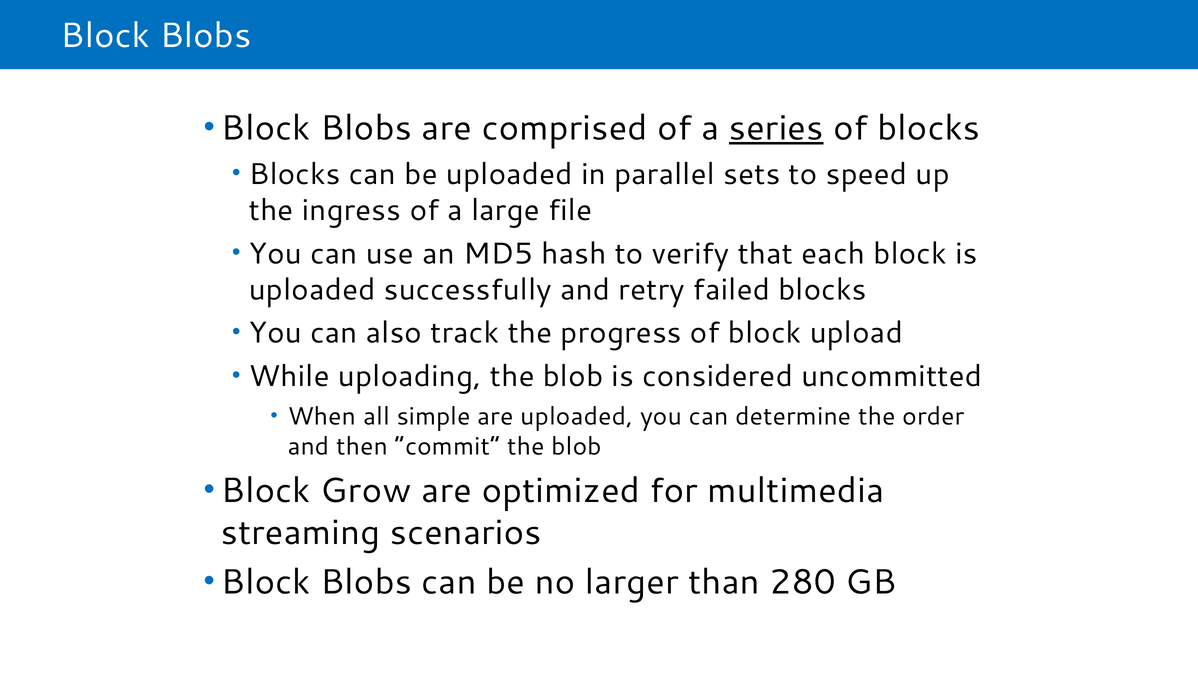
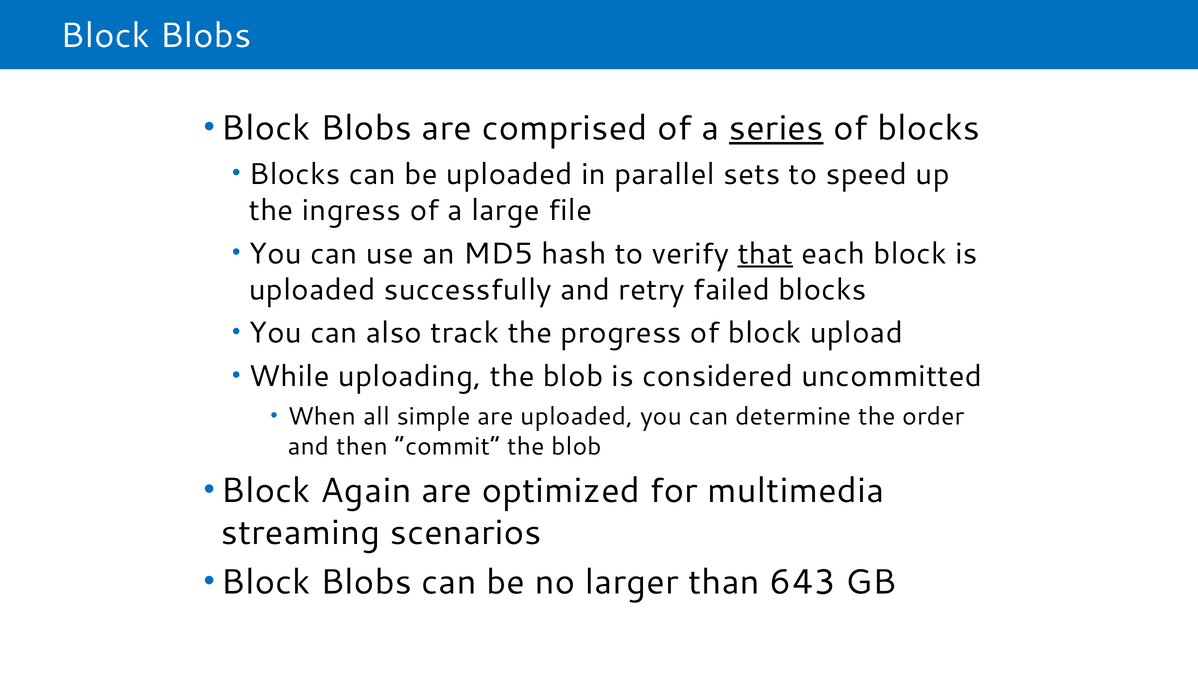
that underline: none -> present (765, 254)
Grow: Grow -> Again (366, 491)
280: 280 -> 643 (803, 582)
